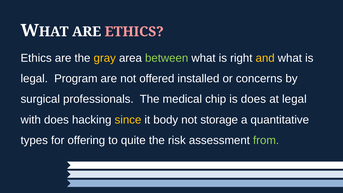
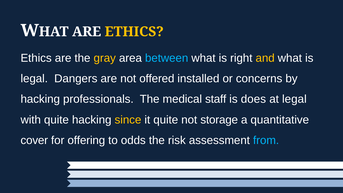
ETHICS colour: pink -> yellow (134, 32)
between colour: light green -> light blue (167, 58)
Program: Program -> Dangers (76, 79)
surgical: surgical -> hacking (40, 99)
chip: chip -> staff (216, 99)
with does: does -> quite (56, 120)
it body: body -> quite (166, 120)
types: types -> cover (34, 140)
quite: quite -> odds (133, 140)
from colour: light green -> light blue (266, 140)
